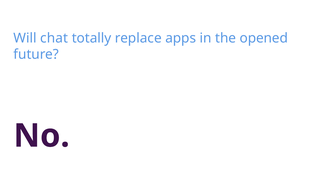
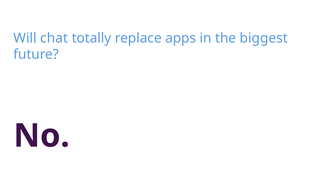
opened: opened -> biggest (264, 38)
